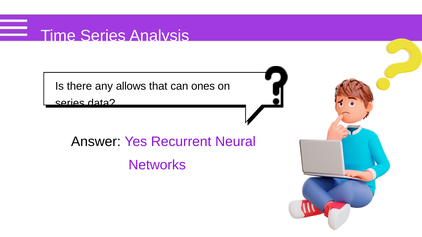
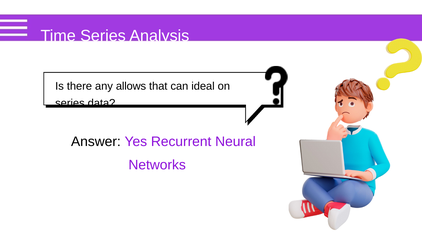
ones: ones -> ideal (203, 86)
